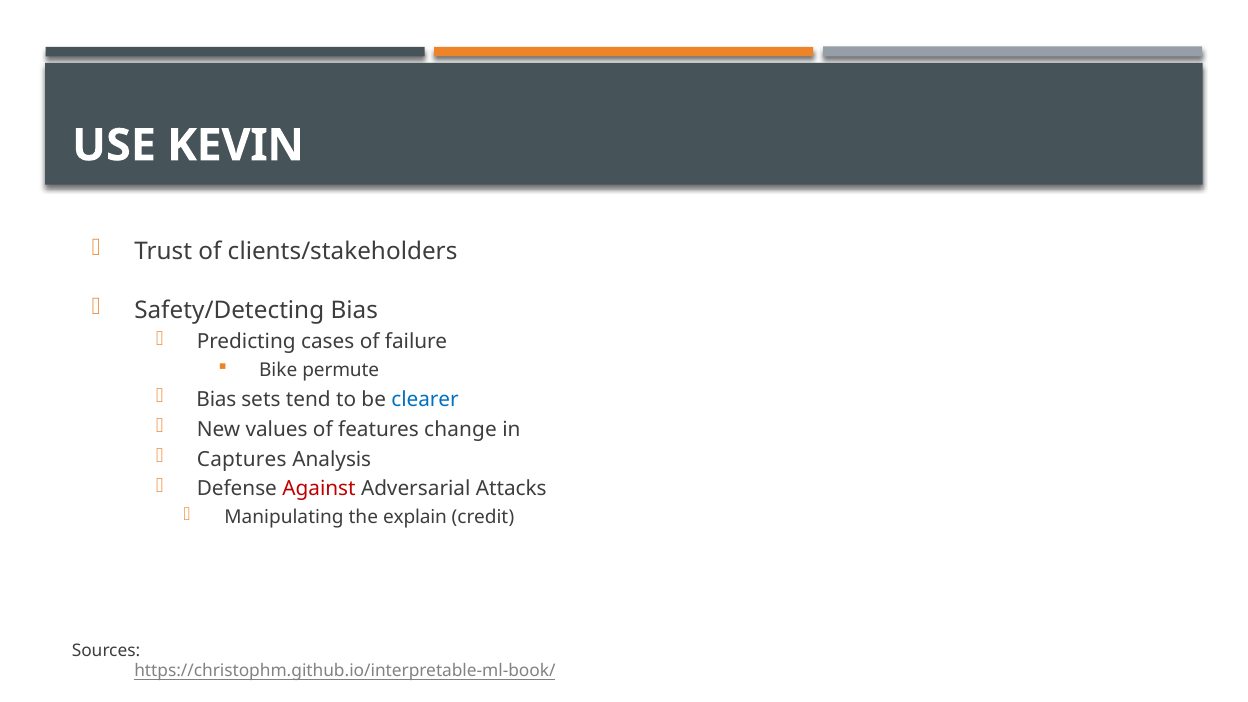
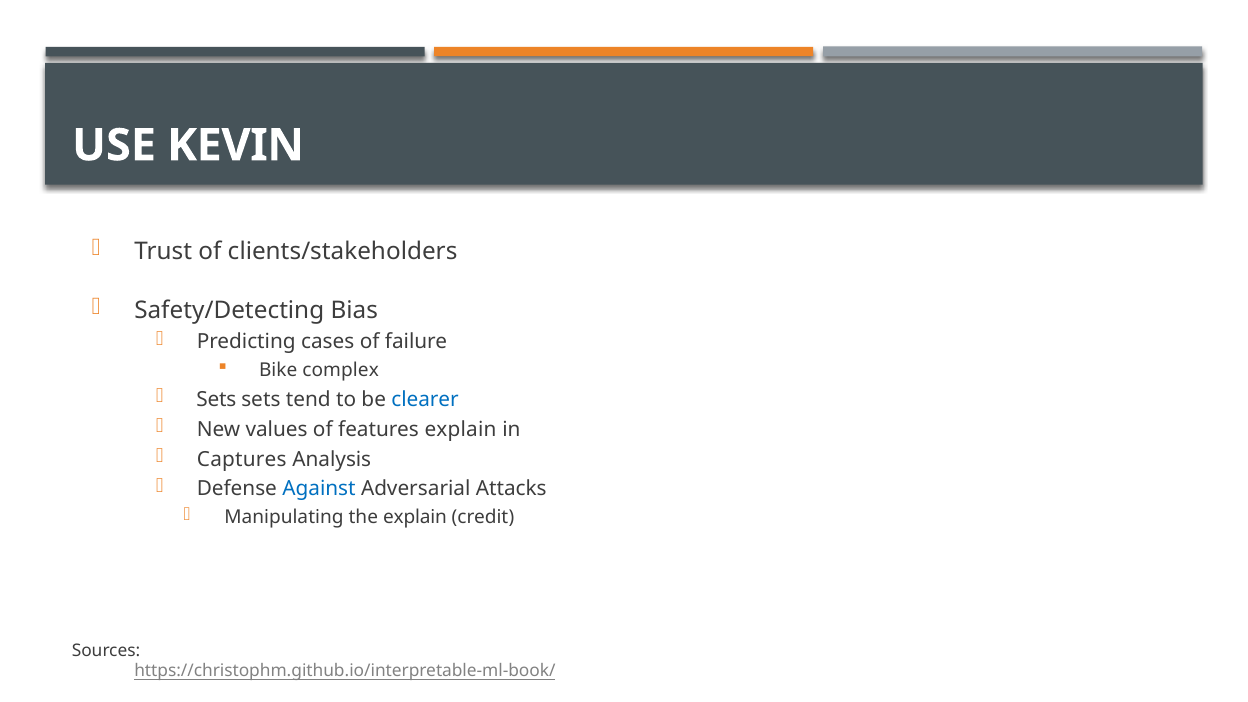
permute: permute -> complex (341, 370)
Bias: Bias -> Sets (216, 399)
features change: change -> explain (461, 429)
Against colour: red -> blue (319, 489)
